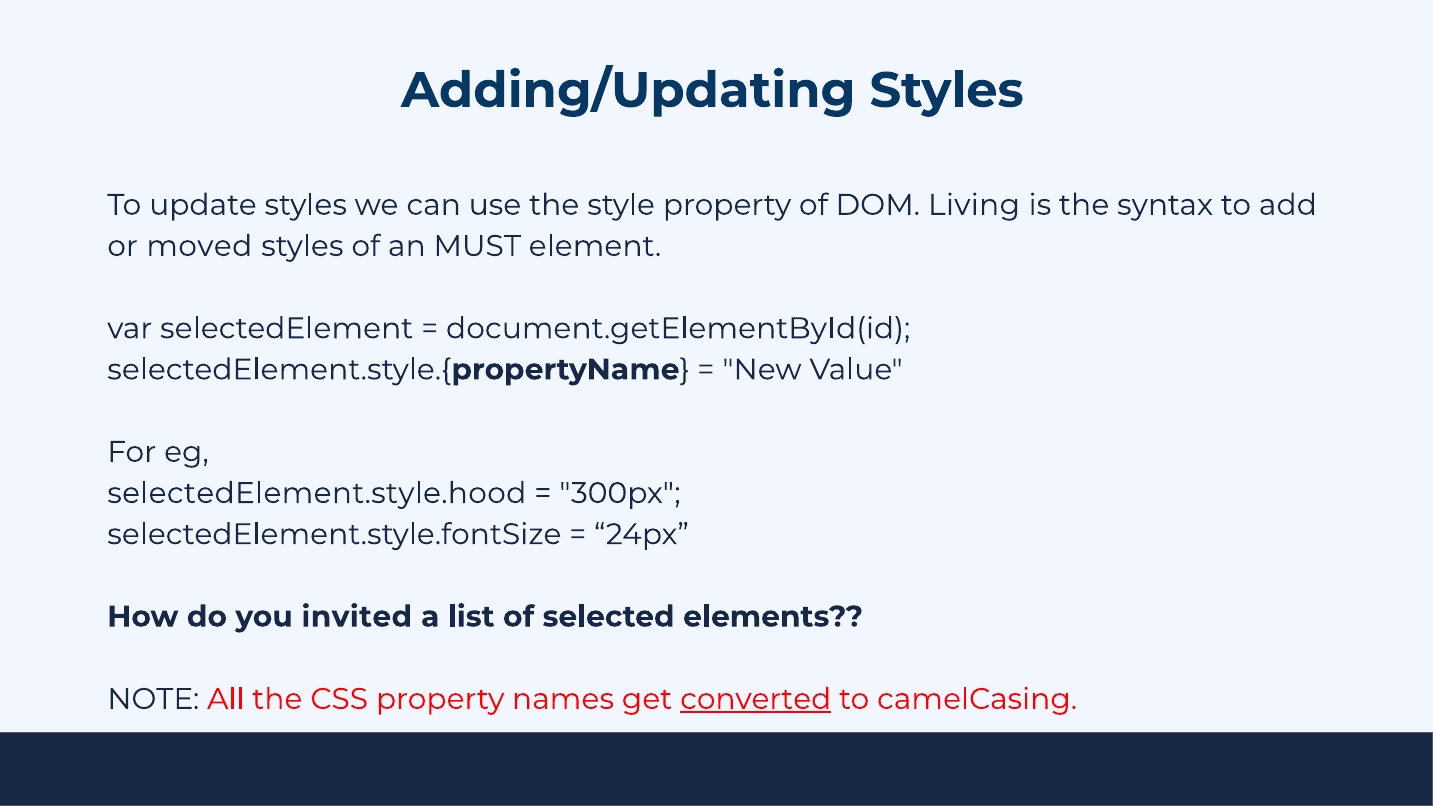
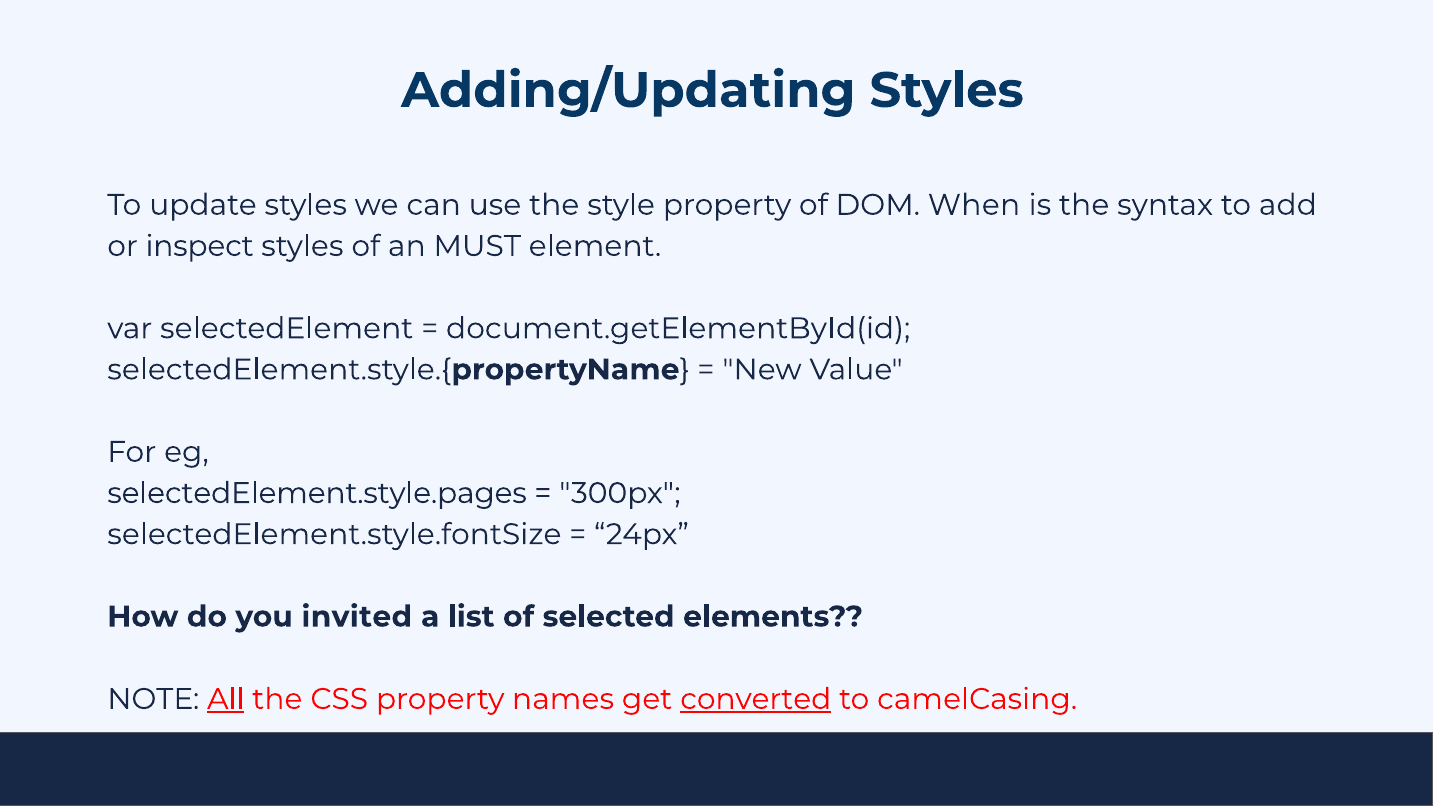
Living: Living -> When (974, 205)
moved: moved -> inspect (200, 246)
selectedElement.style.hood: selectedElement.style.hood -> selectedElement.style.pages (317, 493)
All underline: none -> present (226, 699)
